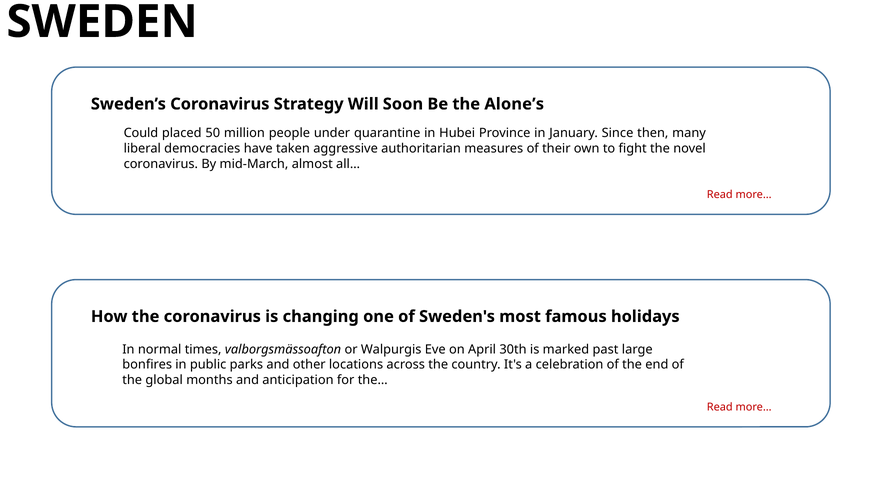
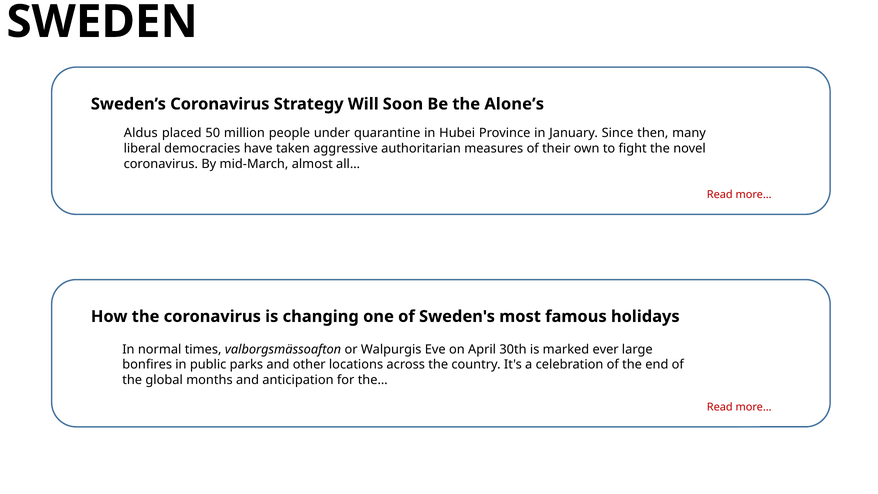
Could: Could -> Aldus (141, 133)
past: past -> ever (606, 349)
